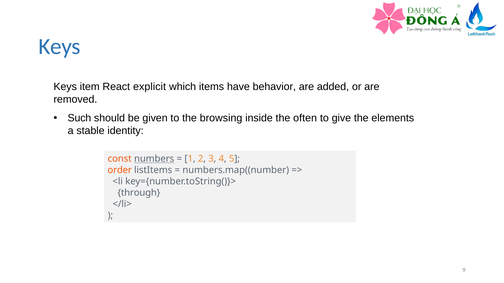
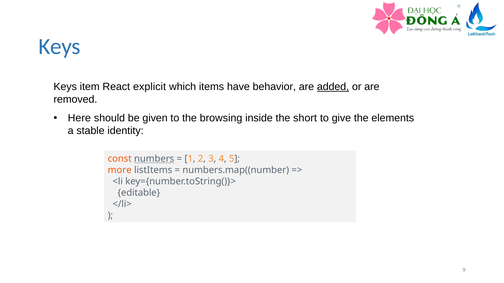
added underline: none -> present (333, 87)
Such: Such -> Here (79, 118)
often: often -> short (305, 118)
order: order -> more (120, 170)
through: through -> editable (139, 193)
